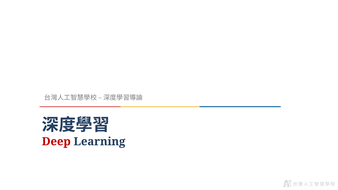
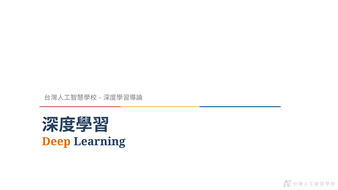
Deep colour: red -> orange (56, 142)
